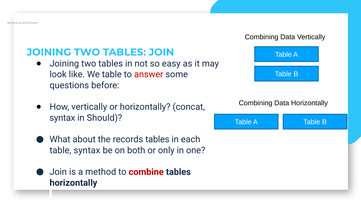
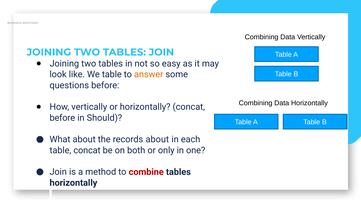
answer colour: red -> orange (149, 75)
syntax: syntax -> before (62, 118)
records tables: tables -> about (157, 140)
table syntax: syntax -> concat (87, 150)
